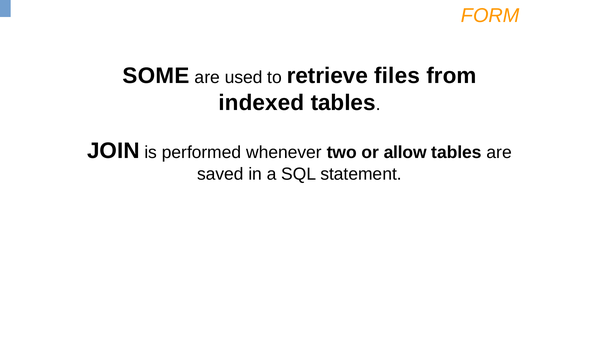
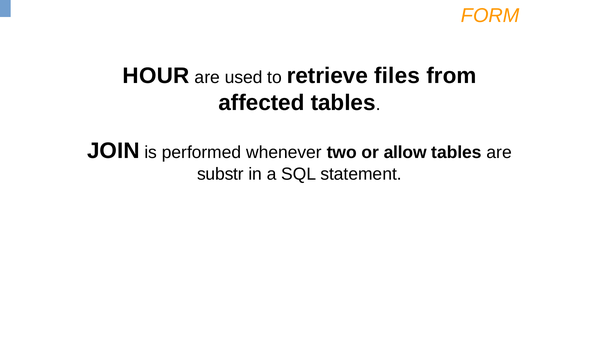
SOME: SOME -> HOUR (156, 76)
indexed: indexed -> affected (261, 103)
saved: saved -> substr (220, 174)
